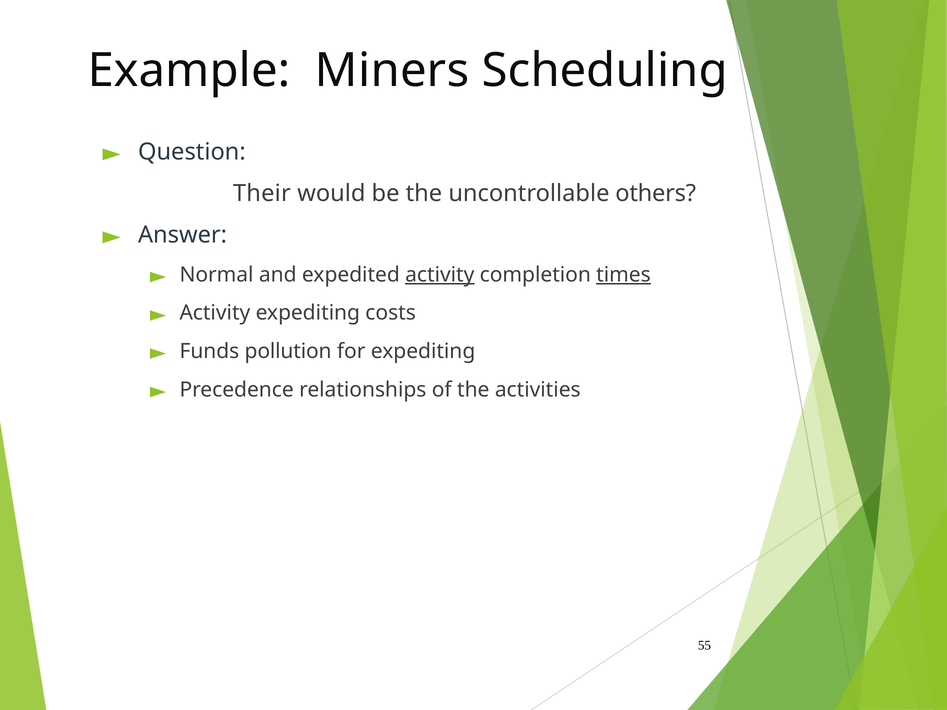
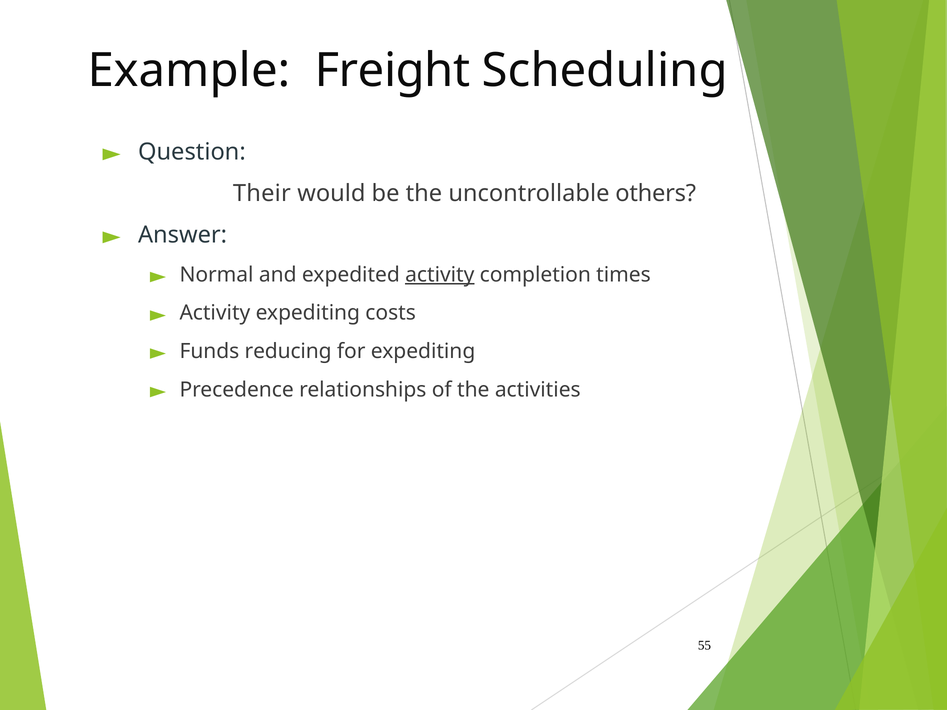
Miners: Miners -> Freight (393, 71)
times underline: present -> none (624, 275)
pollution: pollution -> reducing (288, 351)
